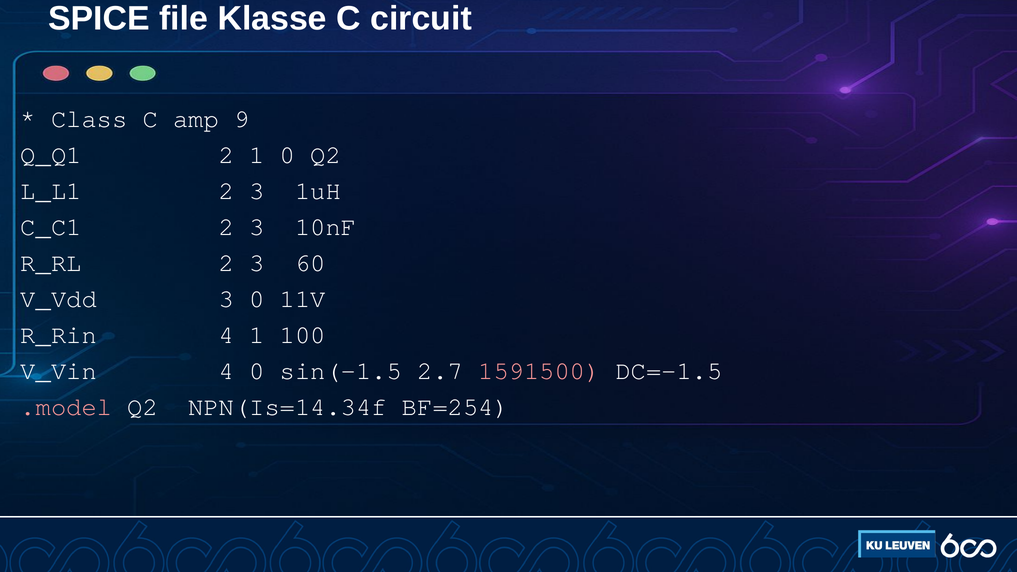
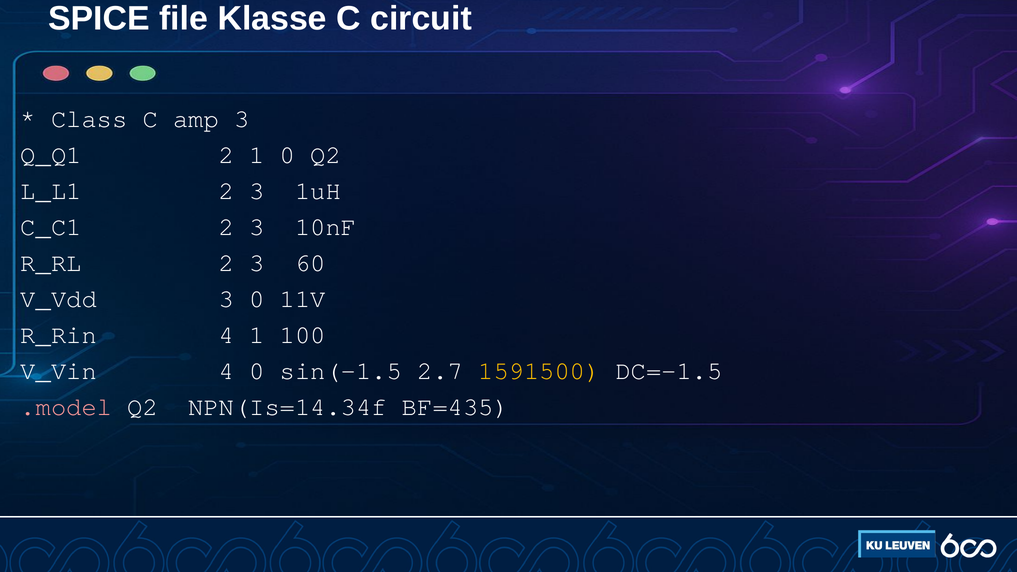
amp 9: 9 -> 3 (242, 119)
1591500 colour: pink -> yellow (539, 371)
BF=254: BF=254 -> BF=435 (455, 407)
